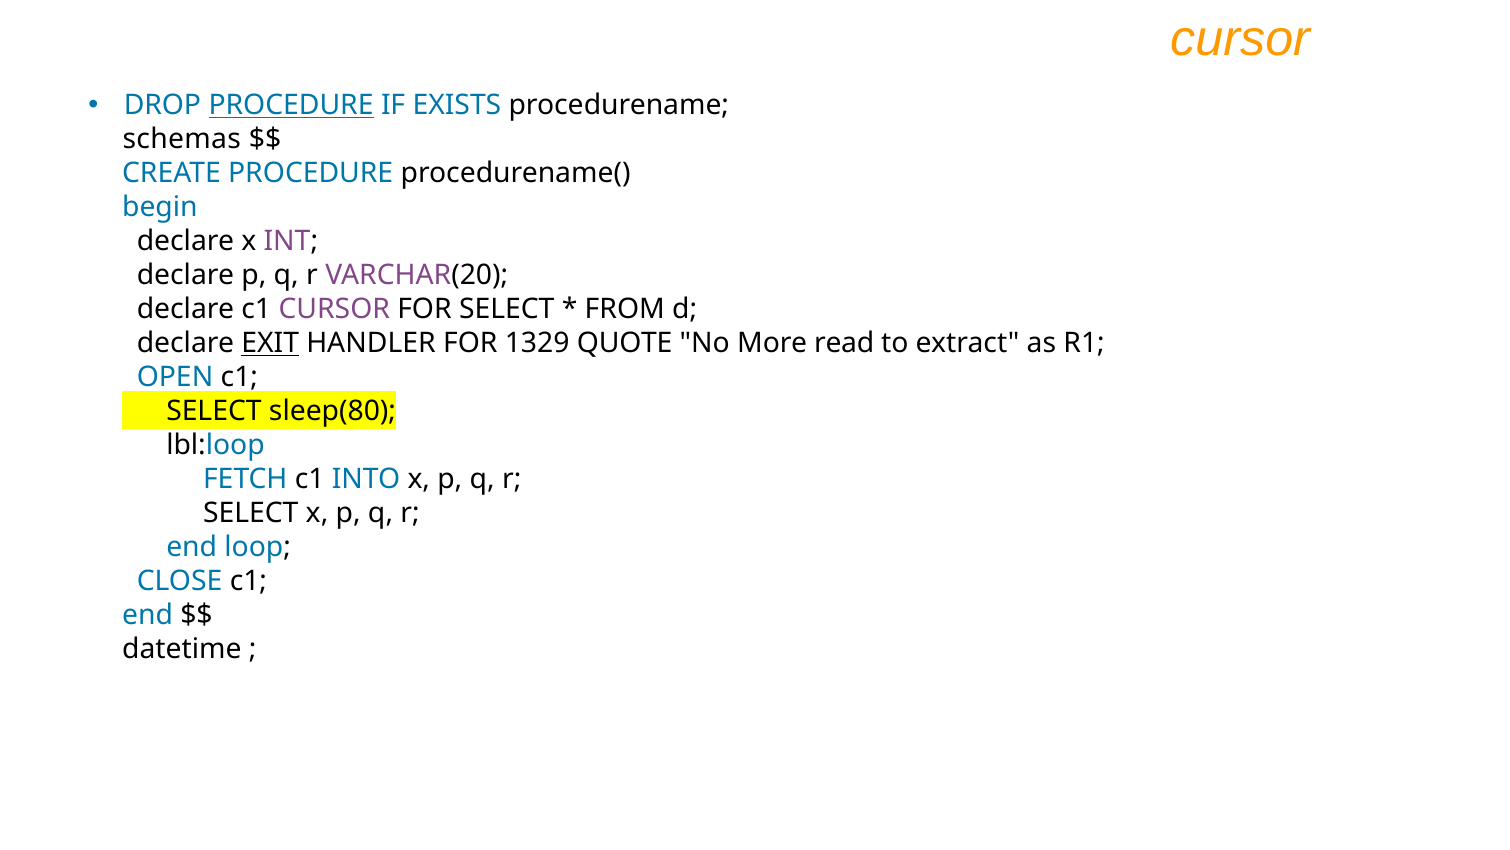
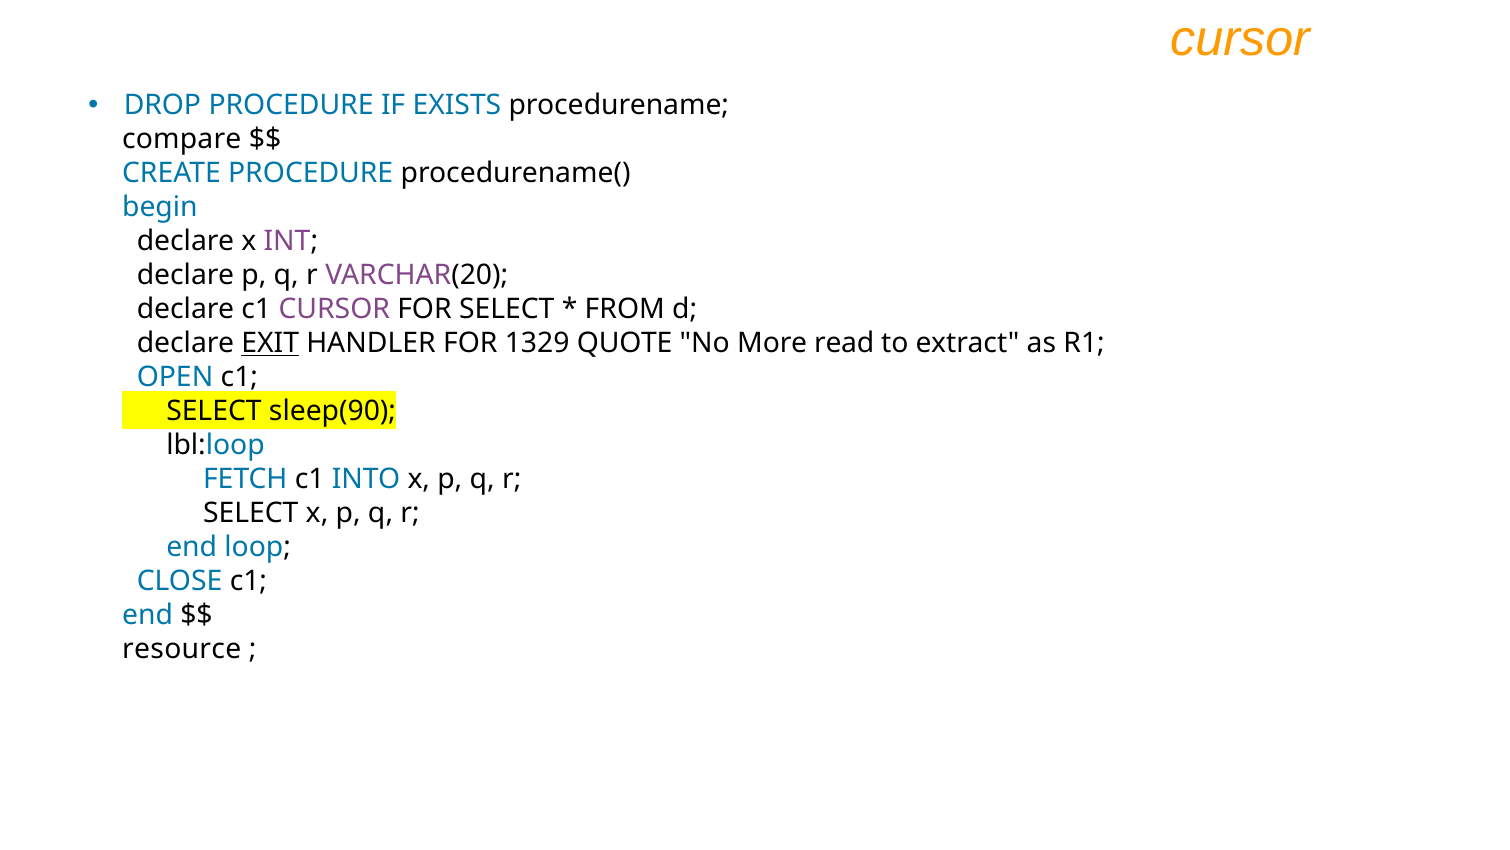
PROCEDURE underline: present -> none (291, 105)
schemas: schemas -> compare (182, 139)
sleep(80: sleep(80 -> sleep(90 (332, 411)
datetime: datetime -> resource (182, 649)
